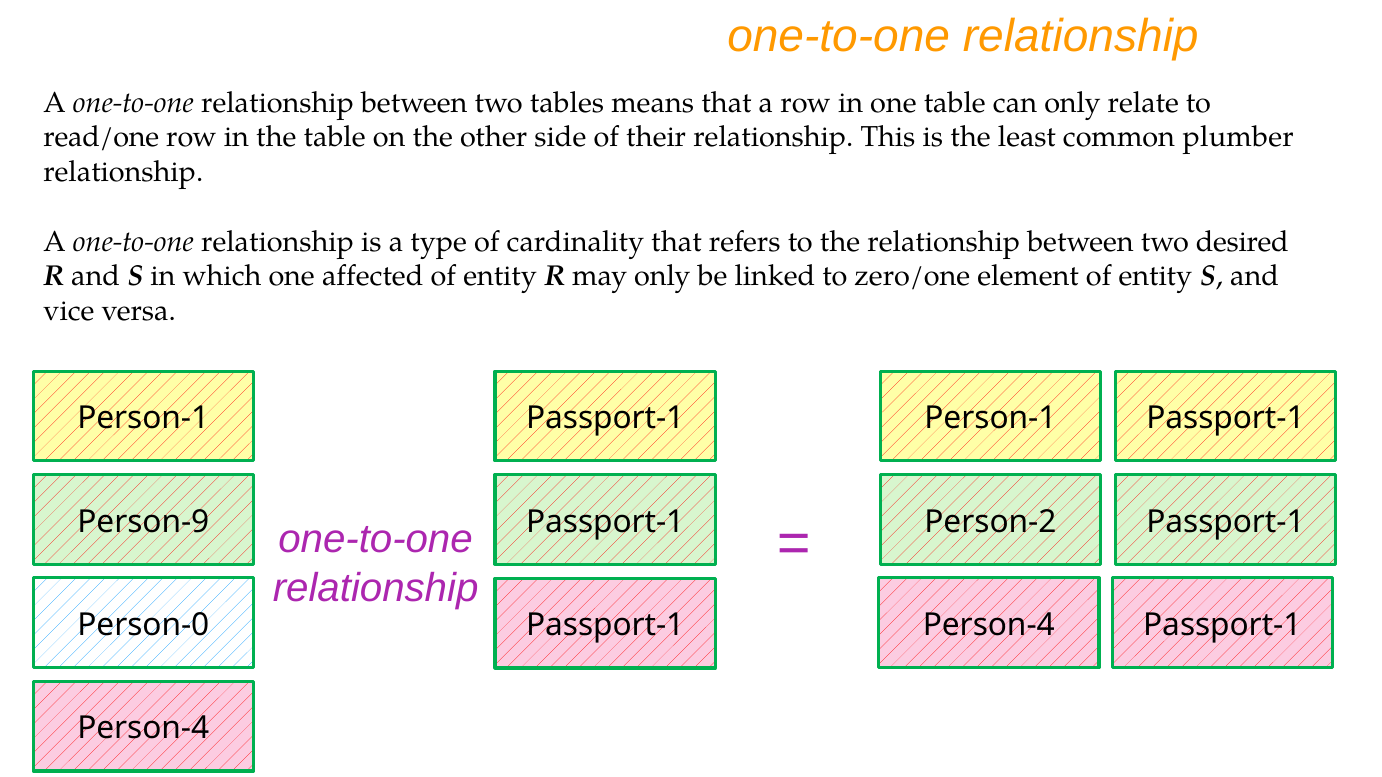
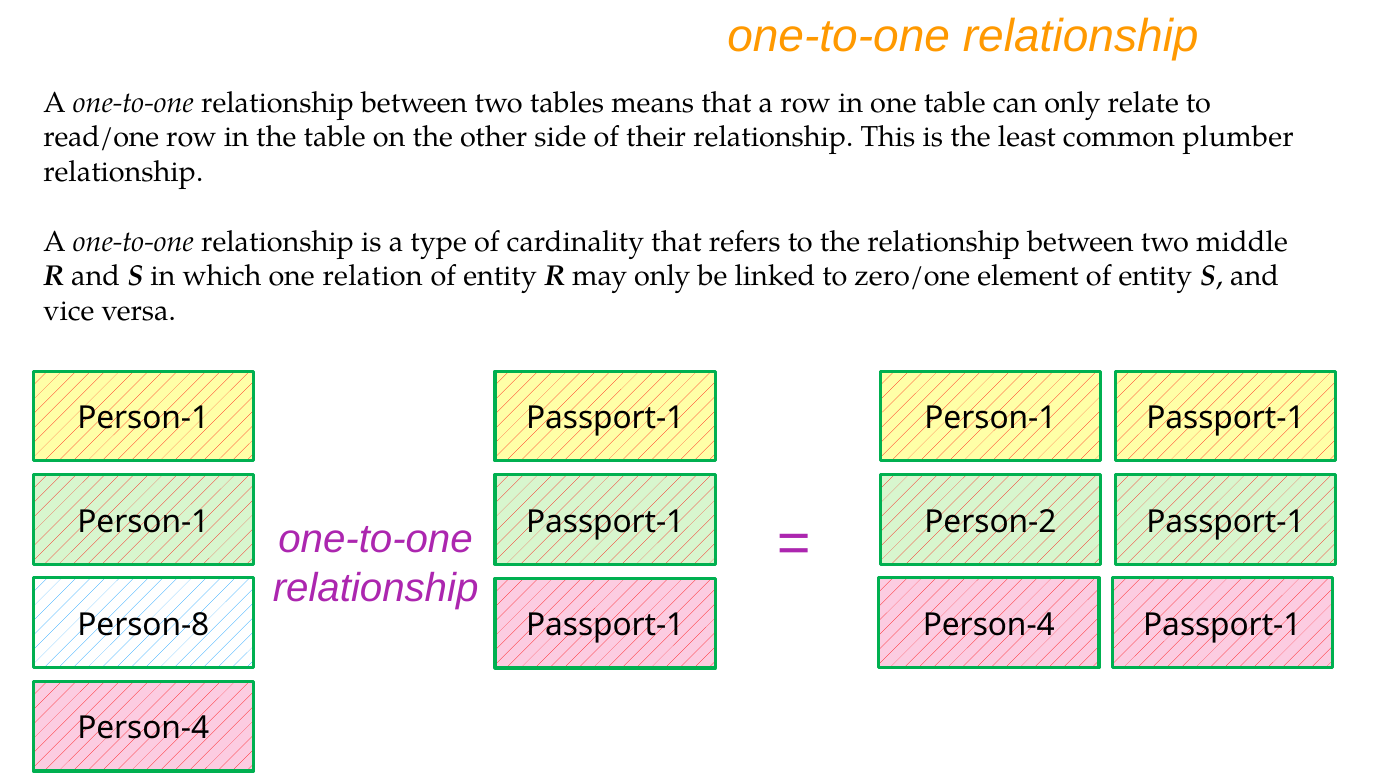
desired: desired -> middle (1242, 242)
affected: affected -> relation (373, 276)
Person-9: Person-9 -> Person-1 (143, 522)
Person-0: Person-0 -> Person-8 (143, 625)
